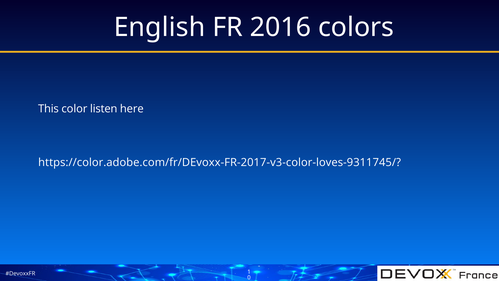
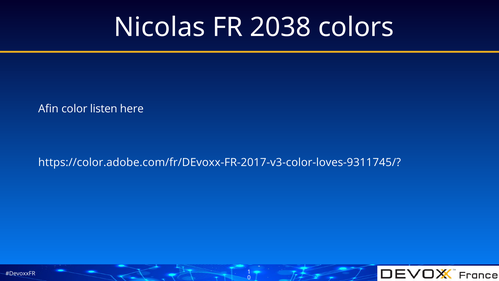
English: English -> Nicolas (159, 27)
2016: 2016 -> 2038 (280, 27)
This: This -> Afin (48, 109)
